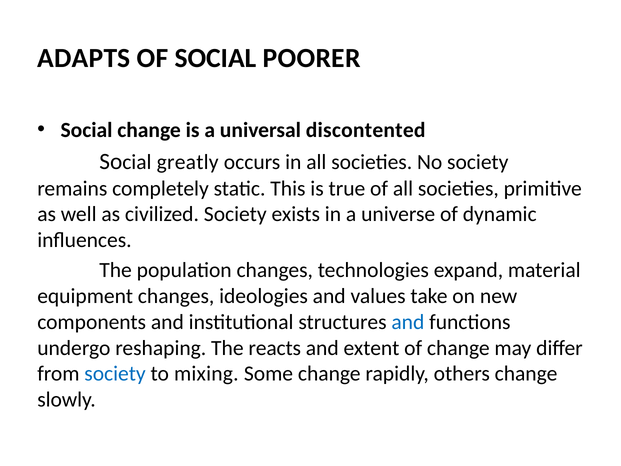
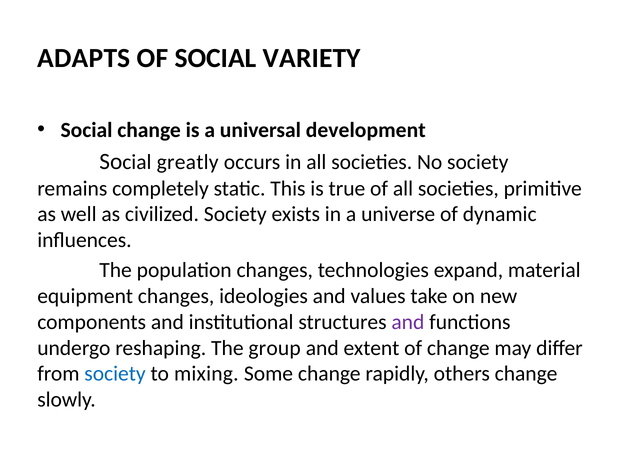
POORER: POORER -> VARIETY (312, 58)
discontented: discontented -> development (366, 130)
and colour: blue -> purple (408, 322)
reacts: reacts -> group (275, 348)
